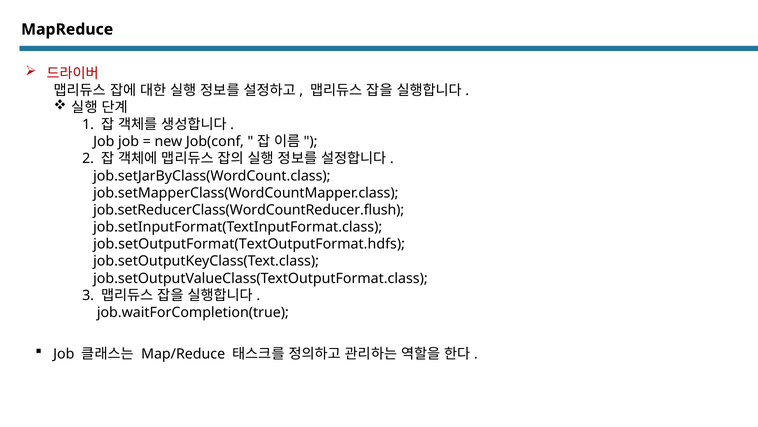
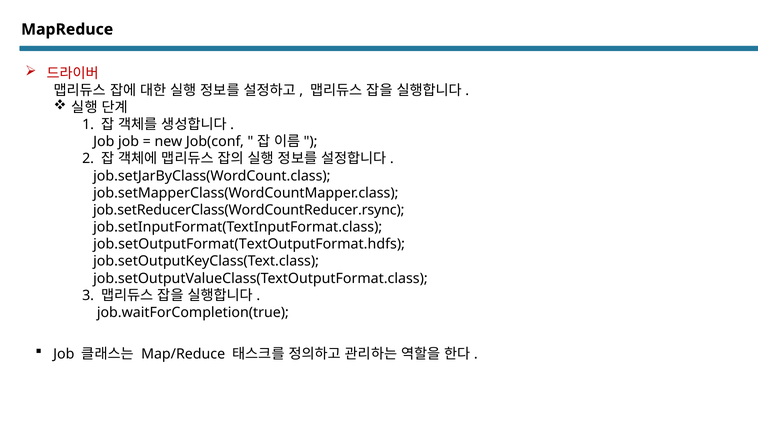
job.setReducerClass(WordCountReducer.flush: job.setReducerClass(WordCountReducer.flush -> job.setReducerClass(WordCountReducer.rsync (249, 210)
